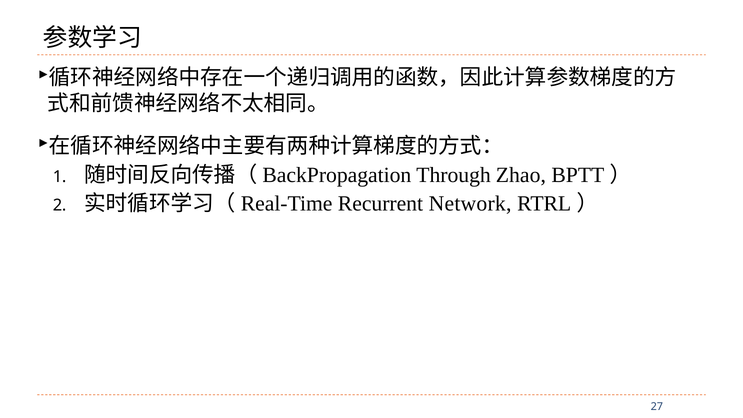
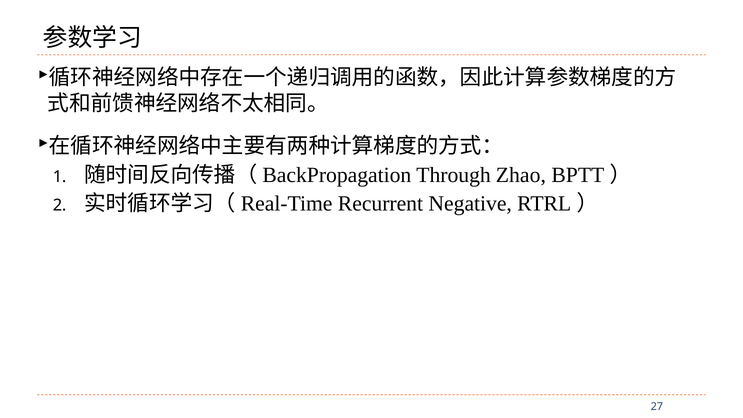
Network: Network -> Negative (470, 204)
